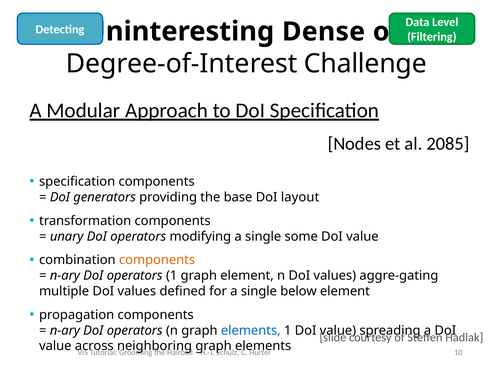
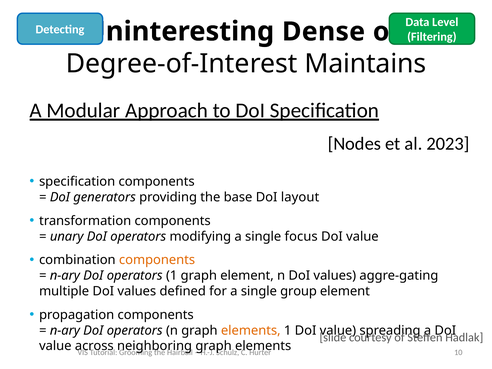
Challenge: Challenge -> Maintains (365, 64)
2085: 2085 -> 2023 (448, 144)
some: some -> focus (301, 236)
below: below -> group (299, 291)
elements colour: blue -> orange (251, 330)
